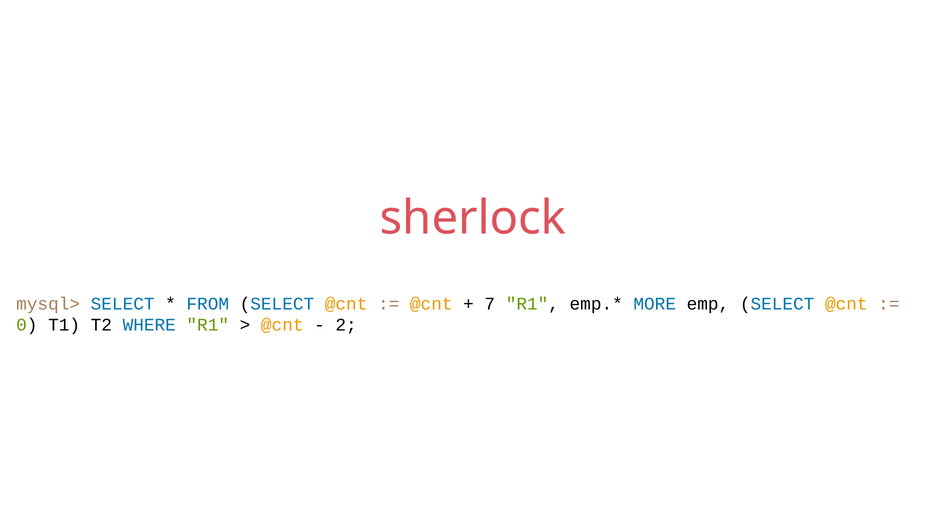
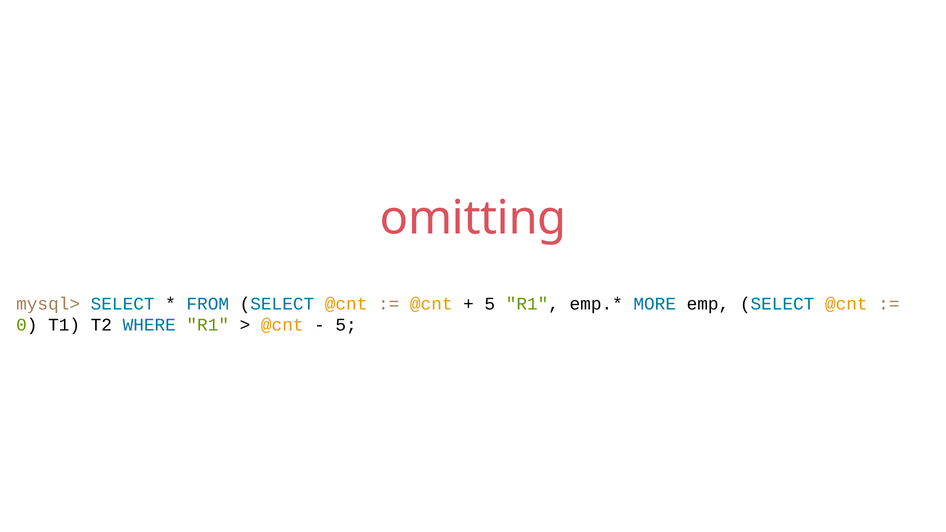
sherlock: sherlock -> omitting (473, 218)
7: 7 -> 5 (490, 304)
2: 2 -> 5 (346, 325)
